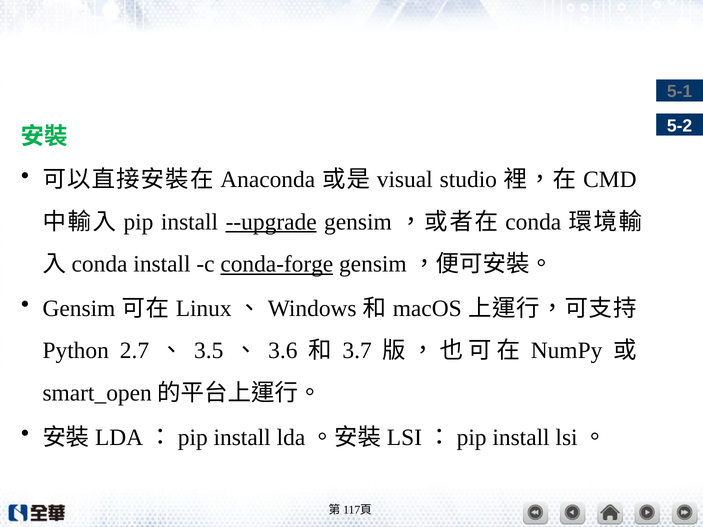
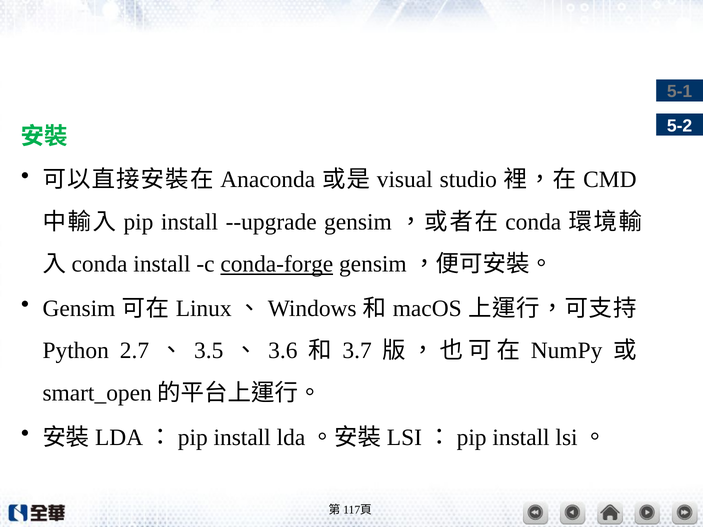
--upgrade underline: present -> none (271, 222)
